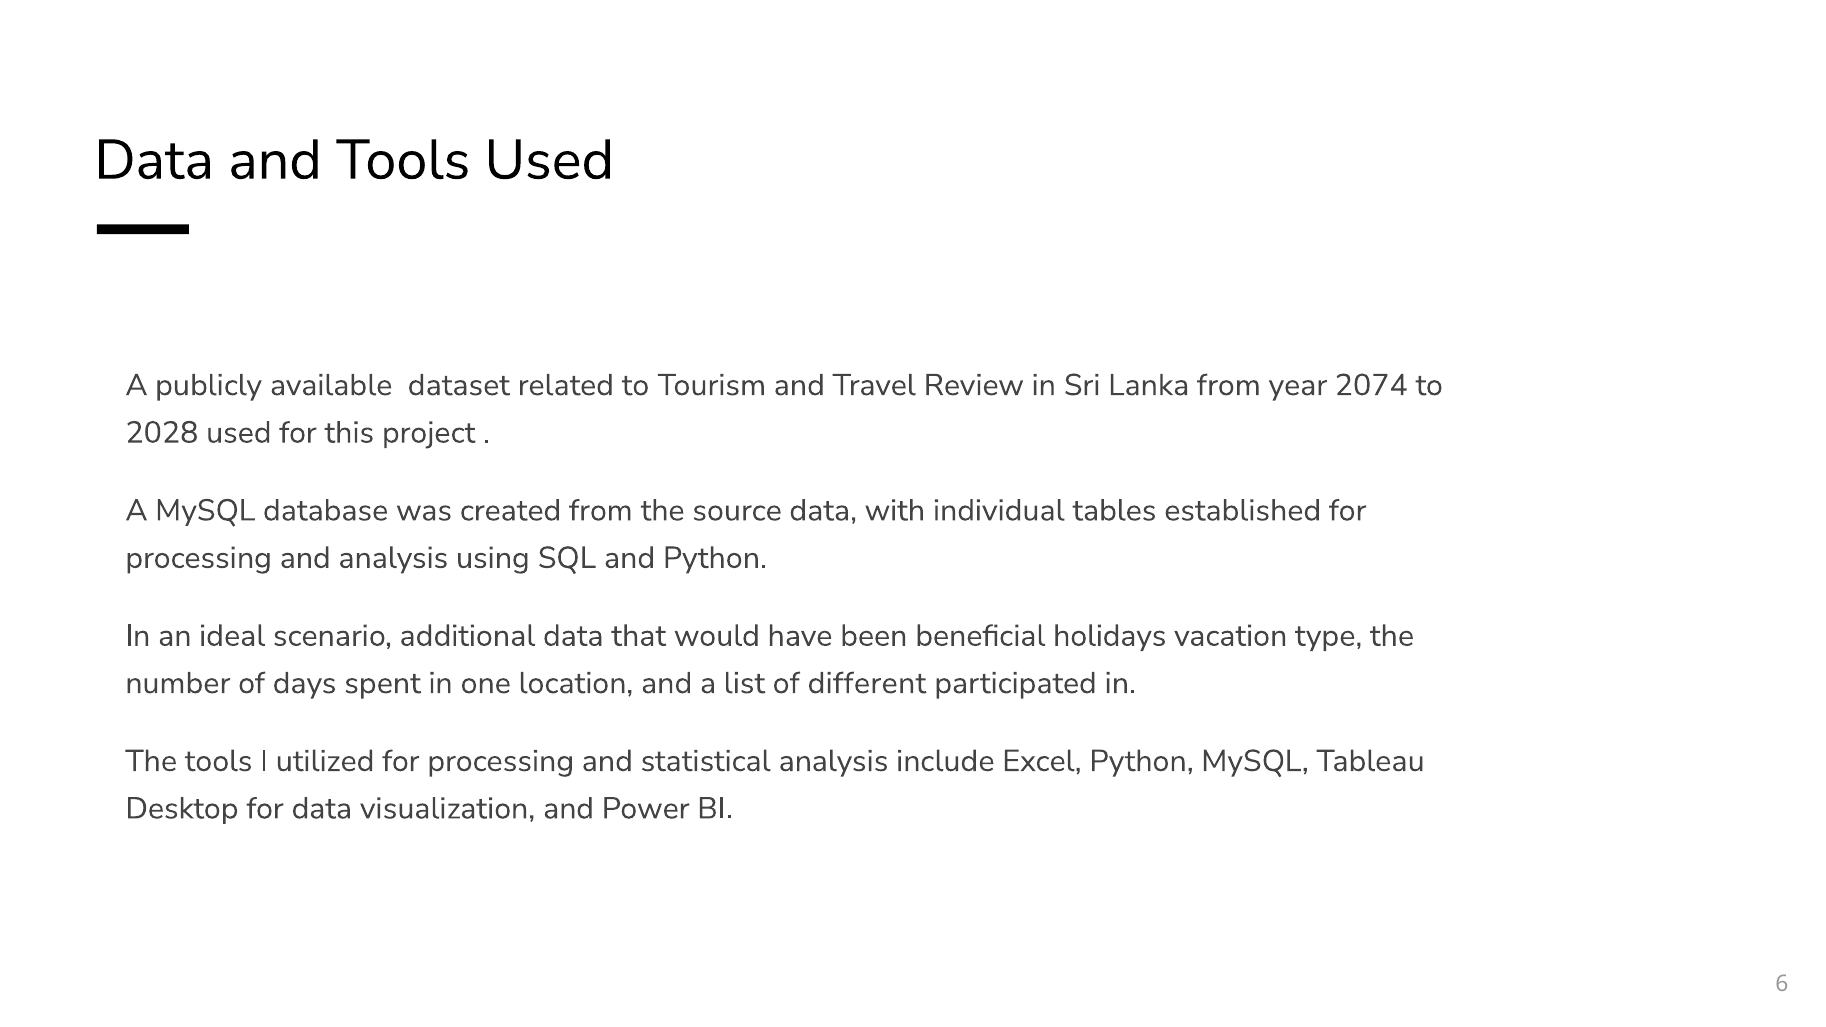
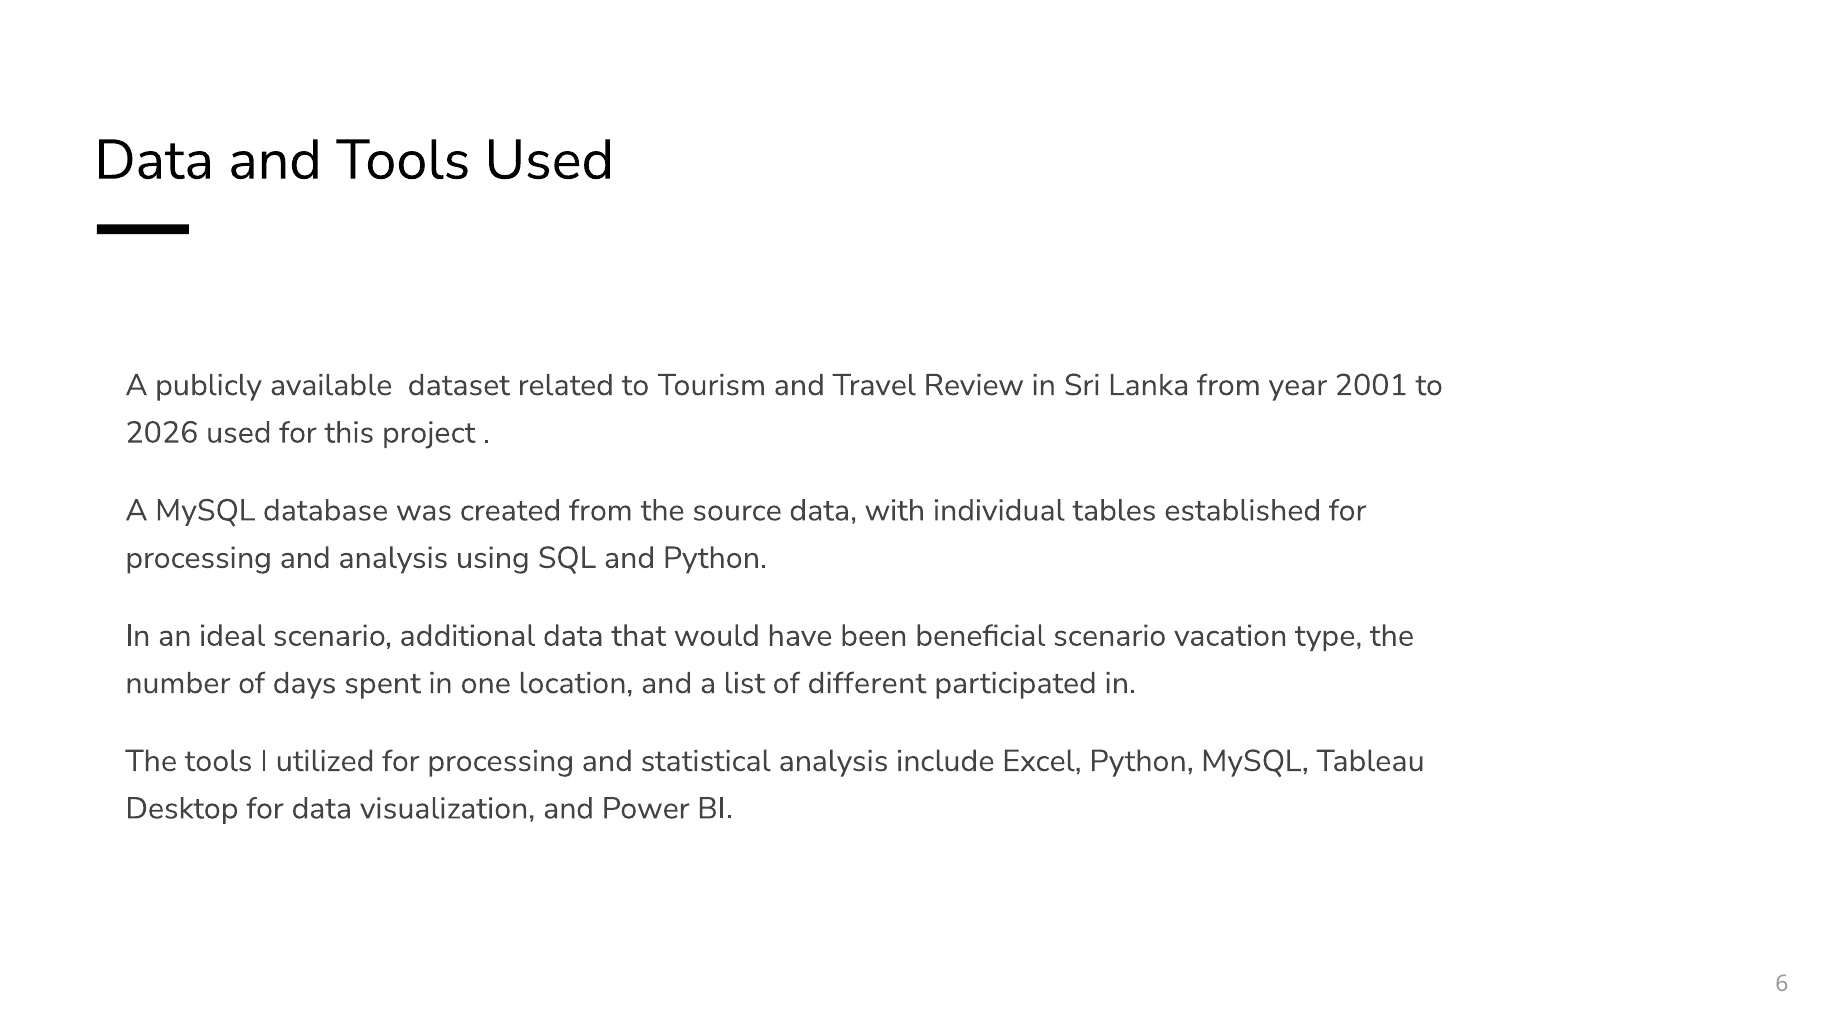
2074: 2074 -> 2001 (1371, 385)
2028: 2028 -> 2026 (162, 433)
beneficial holidays: holidays -> scenario (1110, 636)
